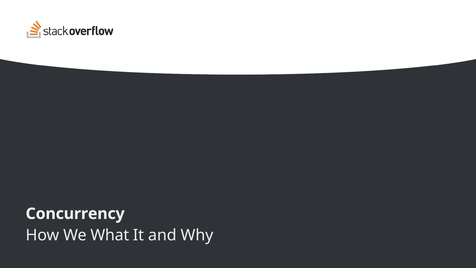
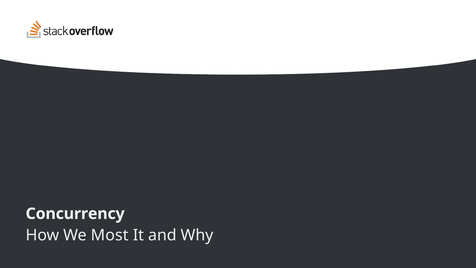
What: What -> Most (110, 235)
